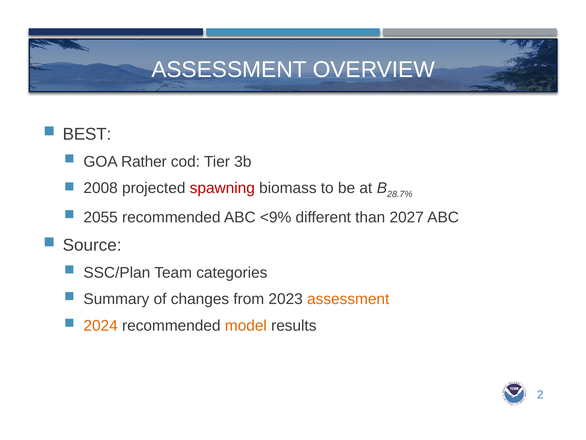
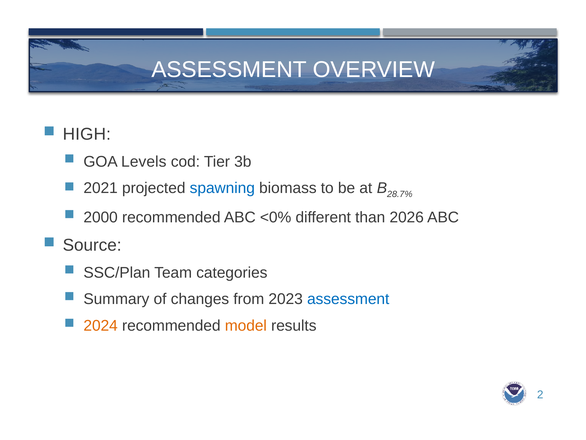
BEST: BEST -> HIGH (87, 134)
Rather: Rather -> Levels (144, 161)
2008: 2008 -> 2021 (101, 188)
spawning colour: red -> blue (222, 188)
2055: 2055 -> 2000 (101, 217)
<9%: <9% -> <0% (276, 217)
2027: 2027 -> 2026 (407, 217)
assessment colour: orange -> blue (348, 299)
